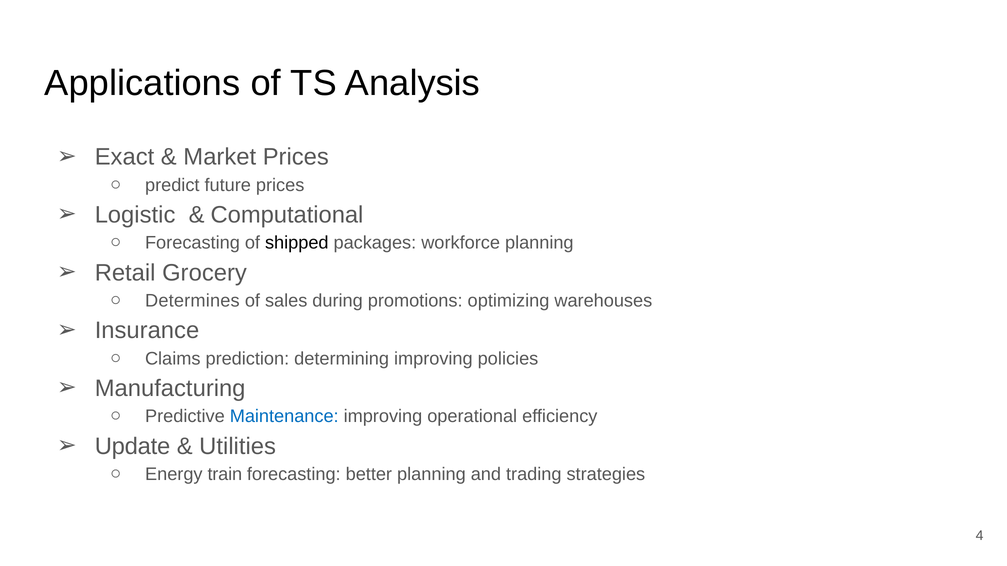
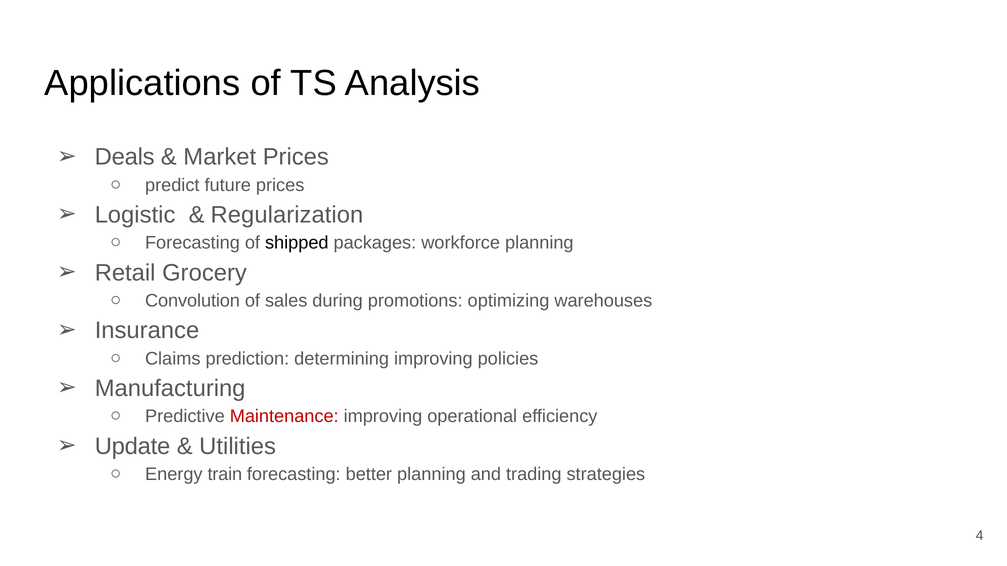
Exact: Exact -> Deals (125, 157)
Computational: Computational -> Regularization (287, 215)
Determines: Determines -> Convolution (193, 301)
Maintenance colour: blue -> red (284, 417)
